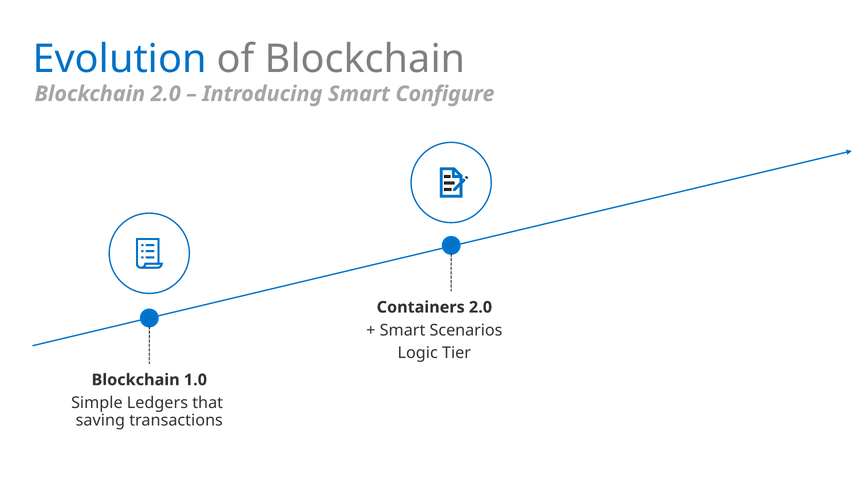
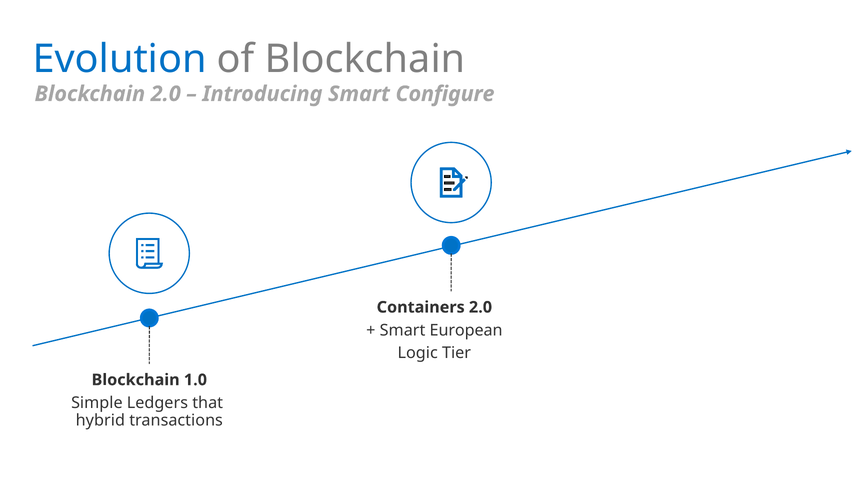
Scenarios: Scenarios -> European (466, 330)
saving: saving -> hybrid (100, 420)
